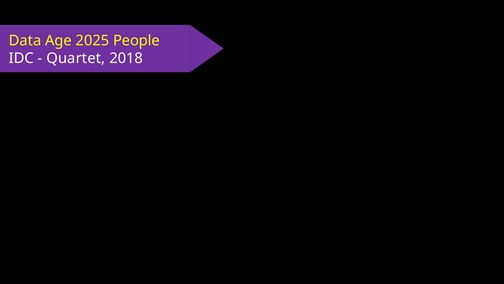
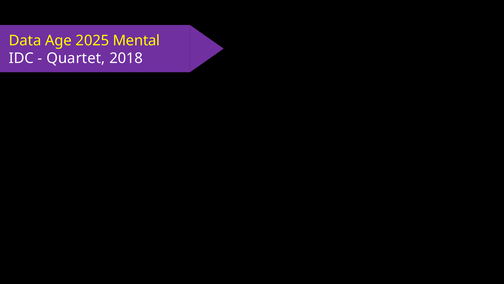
People: People -> Mental (136, 41)
